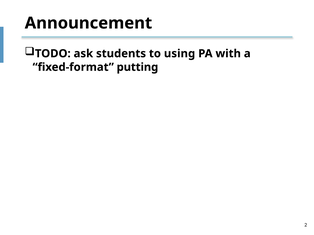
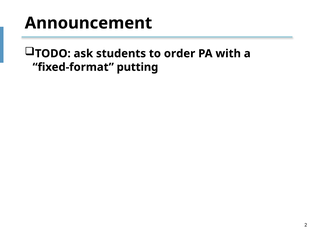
using: using -> order (180, 54)
